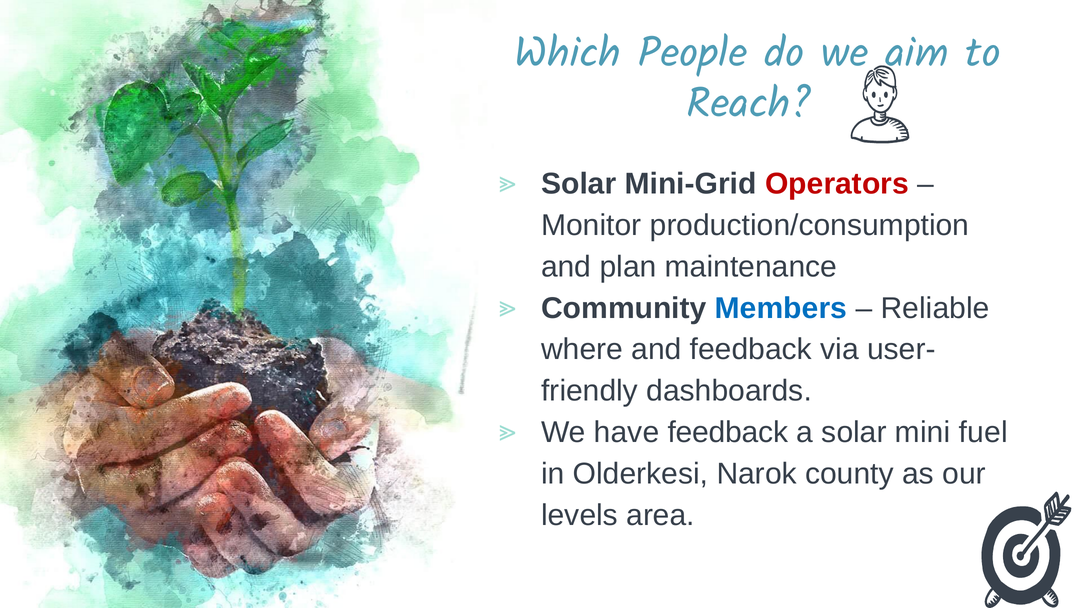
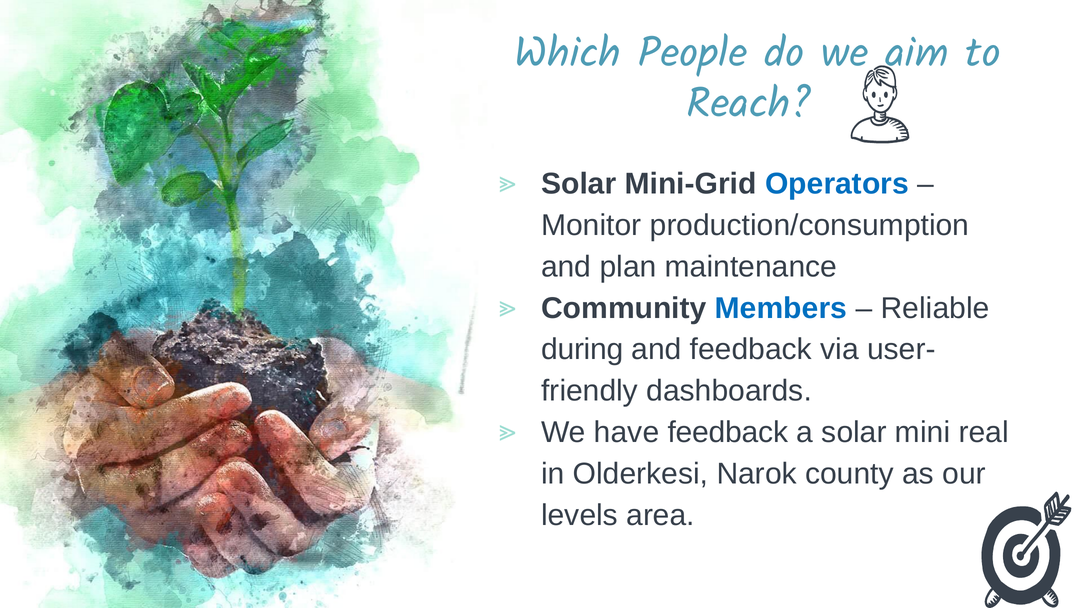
Operators colour: red -> blue (837, 184)
where: where -> during (582, 350)
fuel: fuel -> real (984, 433)
